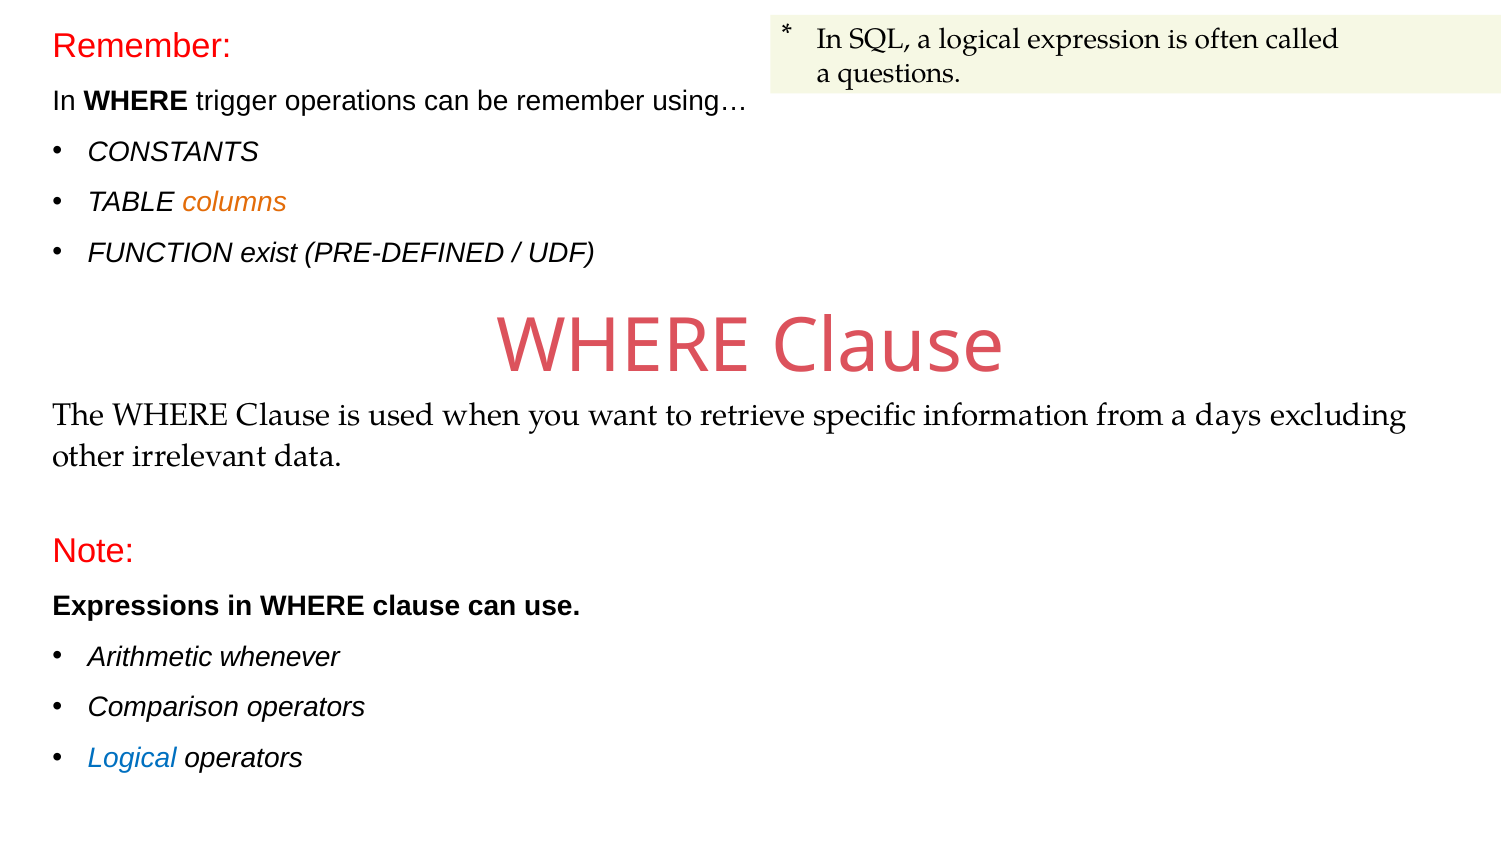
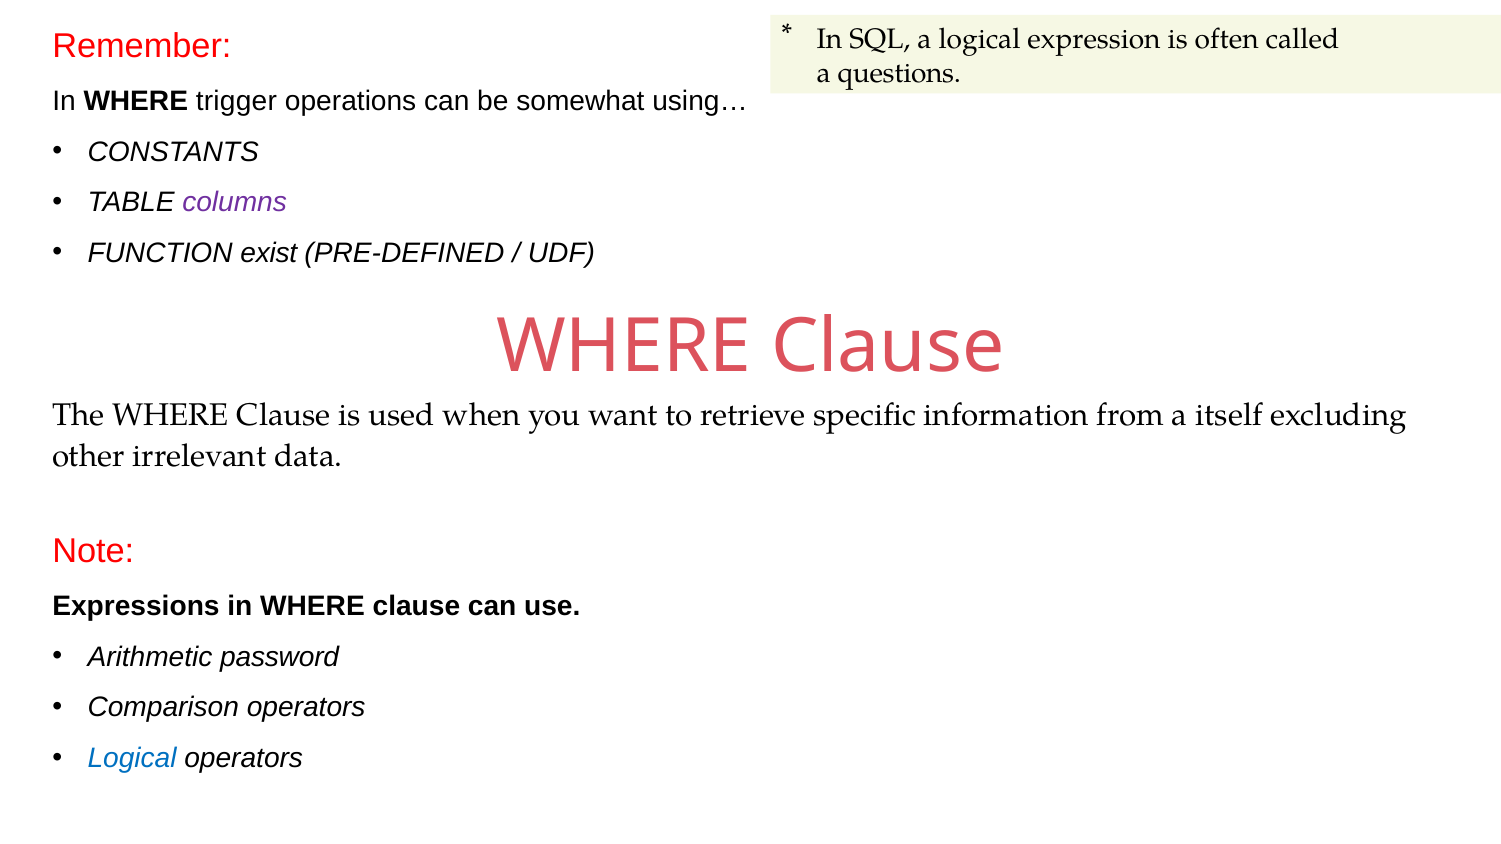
be remember: remember -> somewhat (580, 101)
columns colour: orange -> purple (235, 203)
days: days -> itself (1229, 416)
whenever: whenever -> password (280, 657)
